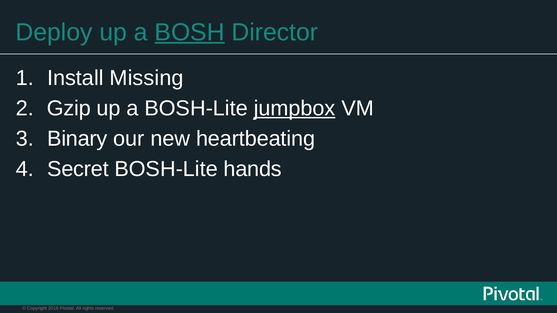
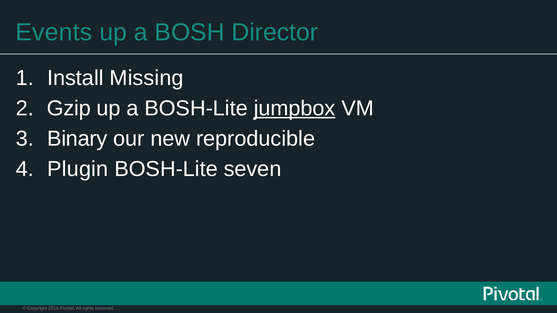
Deploy: Deploy -> Events (54, 32)
BOSH underline: present -> none (190, 32)
heartbeating: heartbeating -> reproducible (256, 139)
Secret: Secret -> Plugin (78, 169)
hands: hands -> seven (253, 169)
